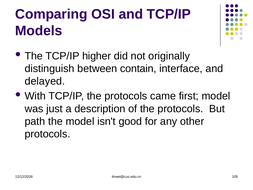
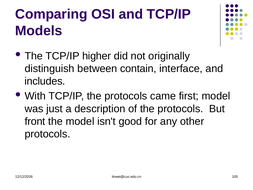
delayed: delayed -> includes (45, 81)
path: path -> front (35, 121)
